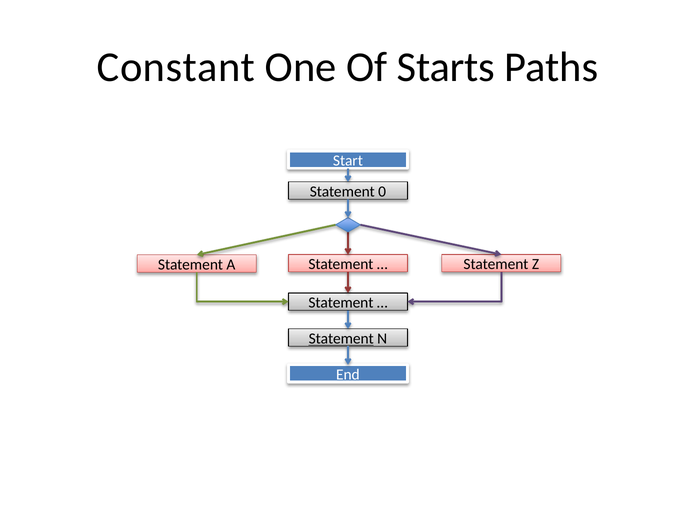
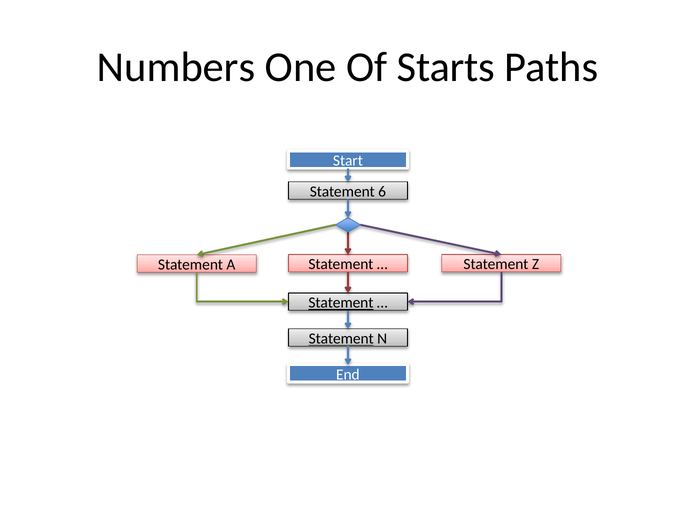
Constant: Constant -> Numbers (176, 67)
0: 0 -> 6 (382, 192)
Statement underline: none -> present (341, 303)
